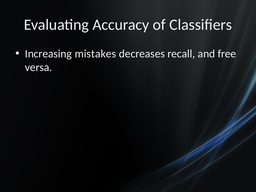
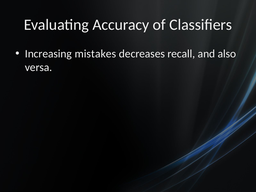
free: free -> also (227, 54)
